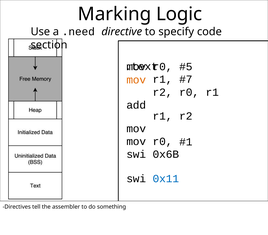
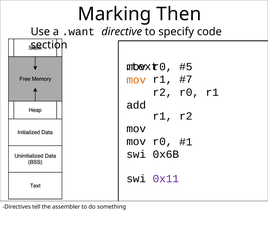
Logic: Logic -> Then (179, 14)
.need: .need -> .want (78, 32)
0x11 colour: blue -> purple (166, 179)
